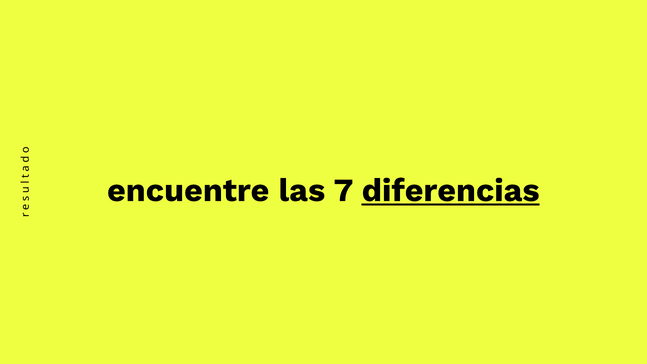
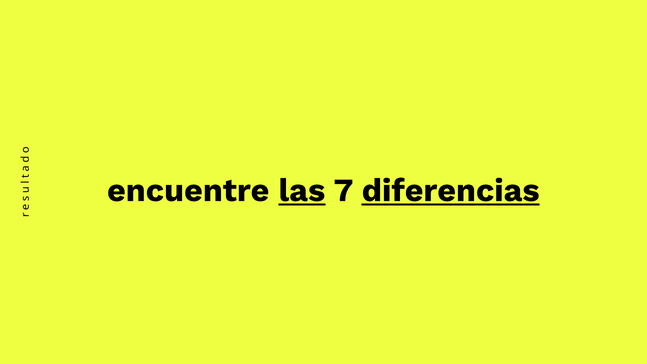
las underline: none -> present (302, 190)
